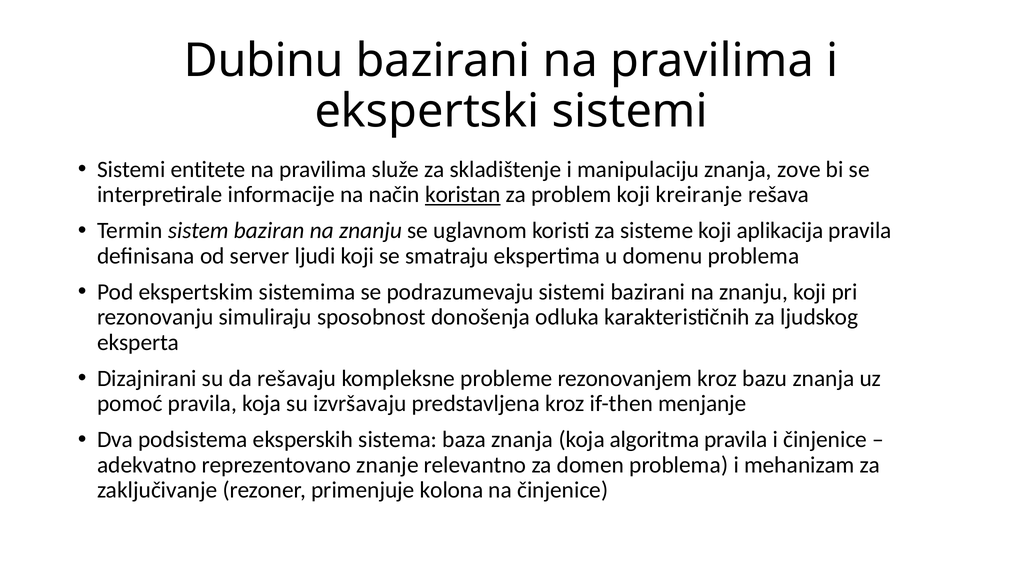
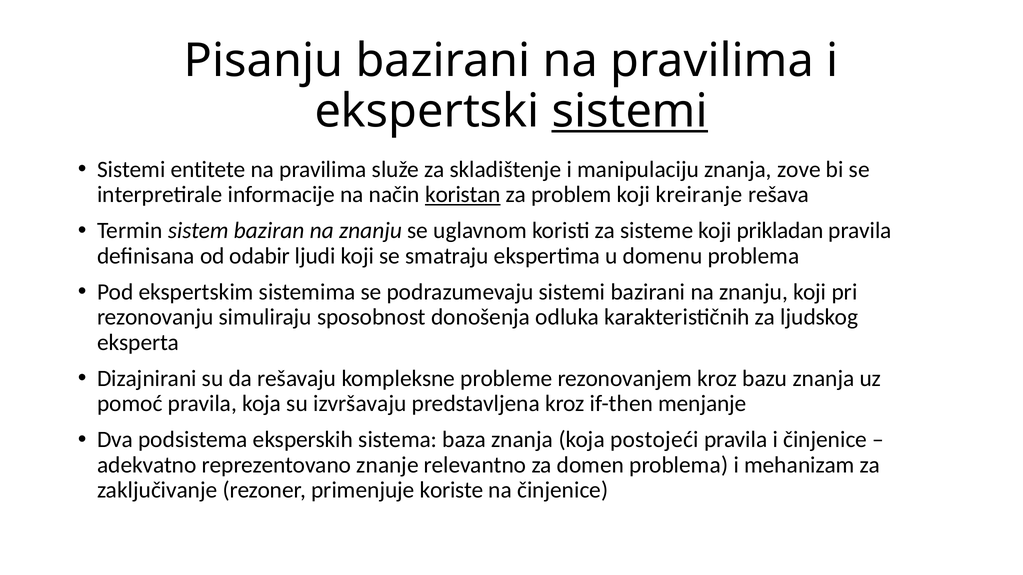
Dubinu: Dubinu -> Pisanju (264, 61)
sistemi underline: none -> present (630, 111)
aplikacija: aplikacija -> prikladan (780, 231)
server: server -> odabir (260, 256)
algoritma: algoritma -> postojeći (654, 440)
kolona: kolona -> koriste (452, 491)
